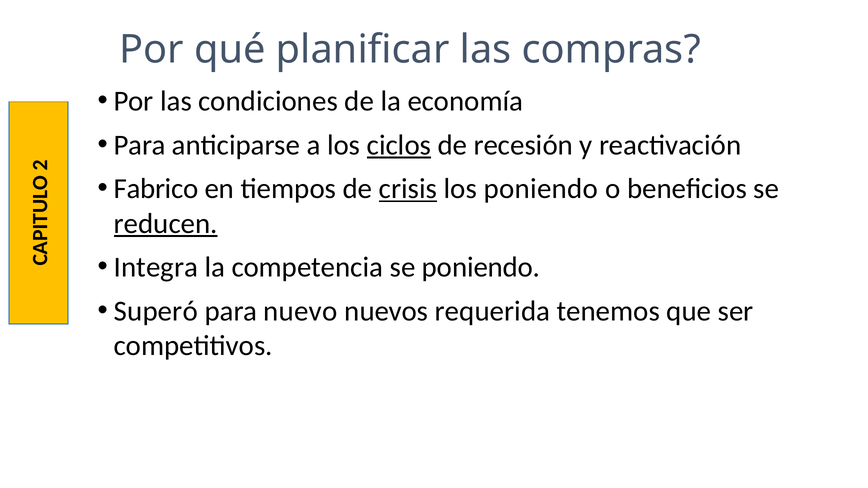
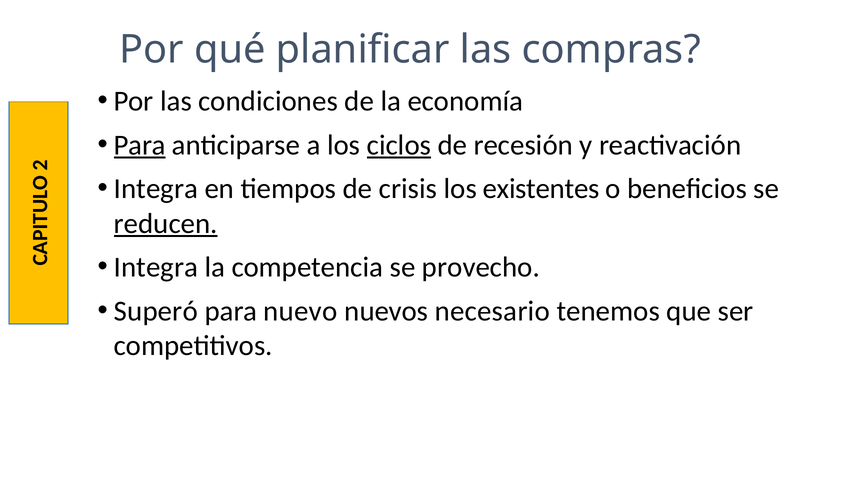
Para underline: none -> present (140, 145)
Fabrico: Fabrico -> Integra (156, 189)
crisis underline: present -> none (408, 189)
los poniendo: poniendo -> existentes (541, 189)
se poniendo: poniendo -> provecho (481, 268)
requerida: requerida -> necesario (492, 311)
